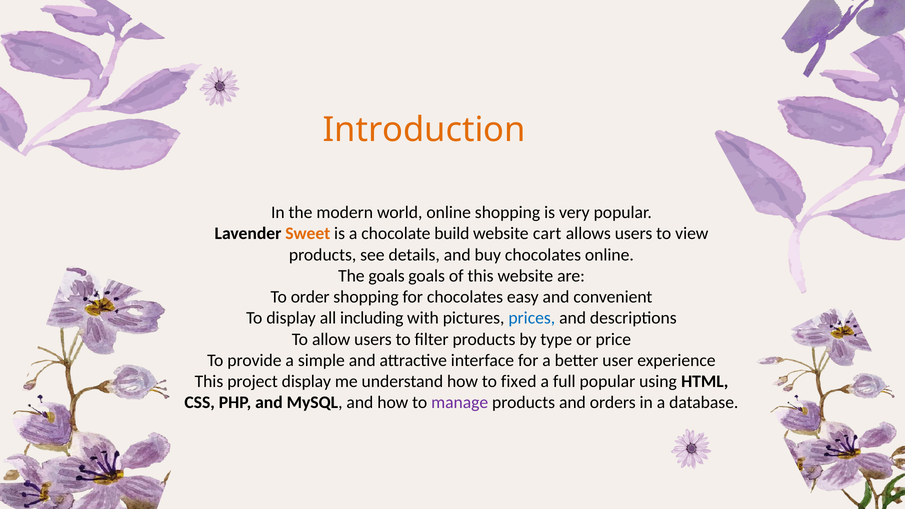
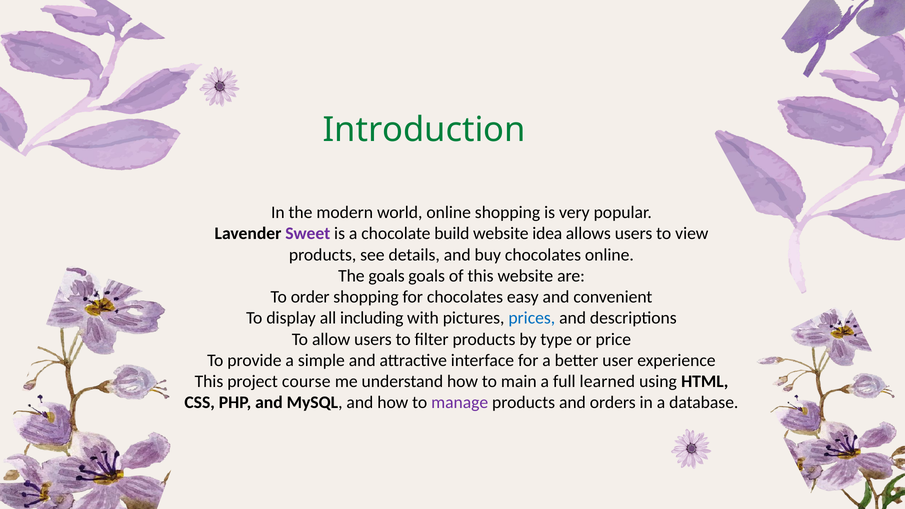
Introduction colour: orange -> green (424, 130)
Sweet colour: orange -> purple (308, 234)
cart: cart -> idea (547, 234)
project display: display -> course (306, 382)
fixed: fixed -> main (519, 382)
full popular: popular -> learned (607, 382)
